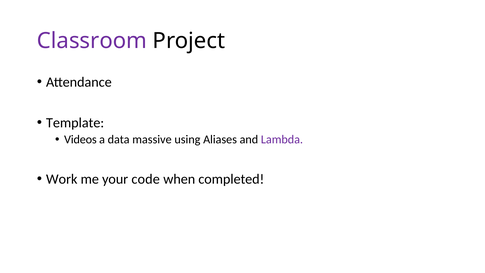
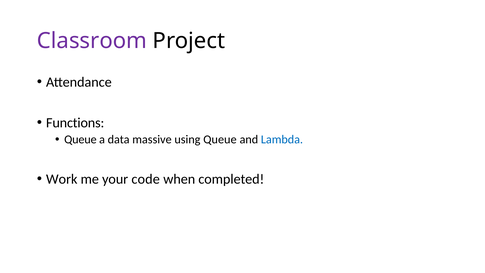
Template: Template -> Functions (75, 123)
Videos: Videos -> Queue (80, 139)
using Aliases: Aliases -> Queue (220, 139)
Lambda colour: purple -> blue (282, 139)
